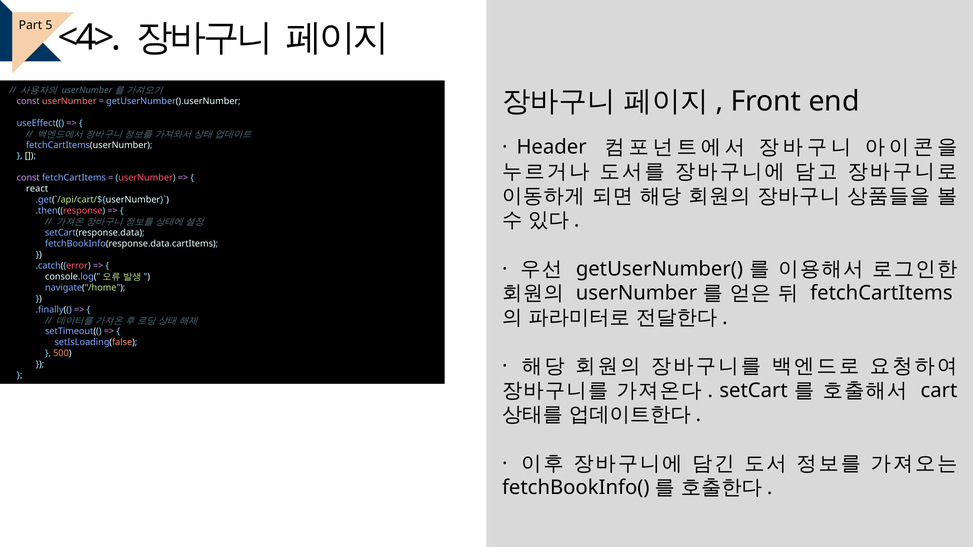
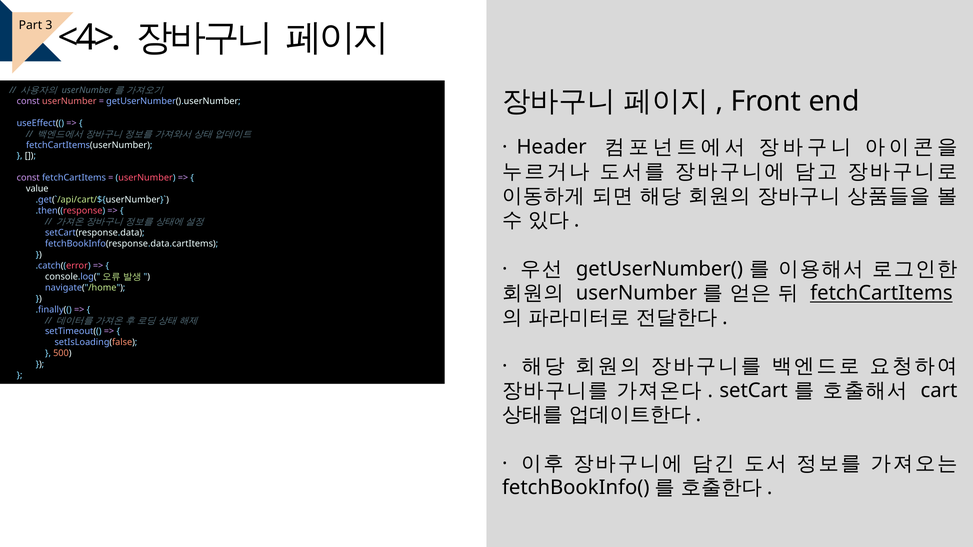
5: 5 -> 3 (49, 25)
react: react -> value (37, 189)
fetchCartItems underline: none -> present (881, 293)
